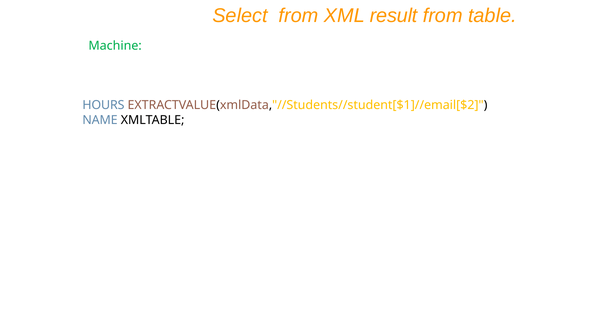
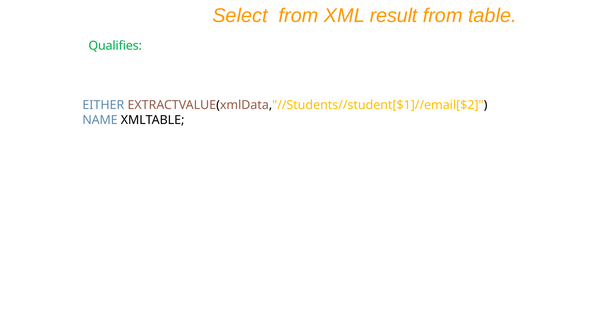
Machine: Machine -> Qualifies (115, 46)
HOURS: HOURS -> EITHER (103, 105)
